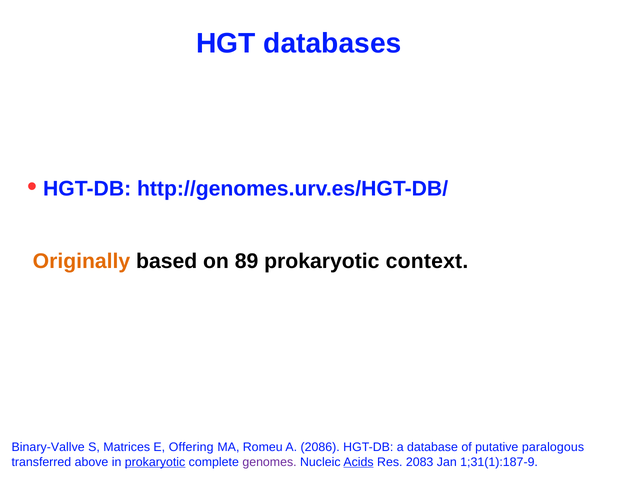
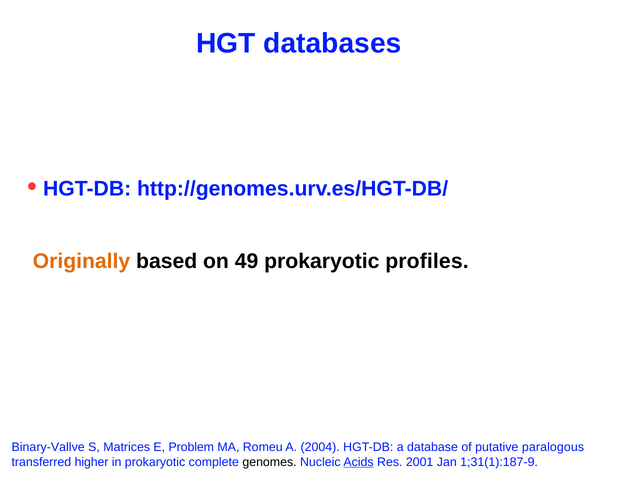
89: 89 -> 49 (247, 261)
context: context -> profiles (427, 261)
Offering: Offering -> Problem (191, 446)
2086: 2086 -> 2004 (320, 446)
above: above -> higher (92, 461)
prokaryotic underline: present -> none (155, 461)
genomes colour: purple -> black (270, 461)
2083: 2083 -> 2001 (420, 461)
